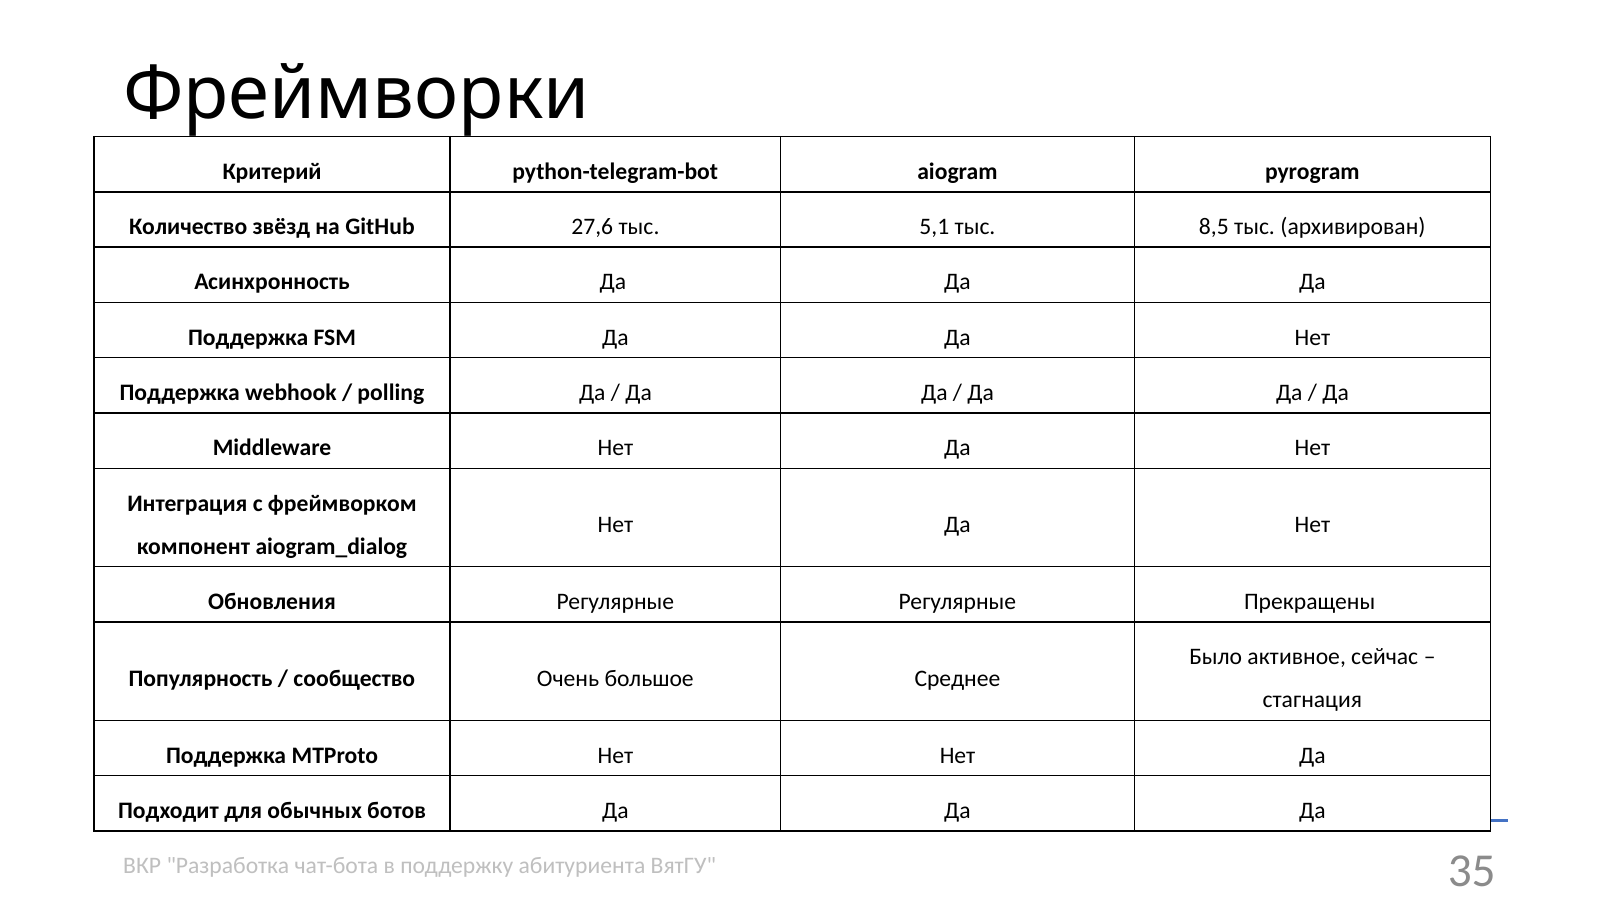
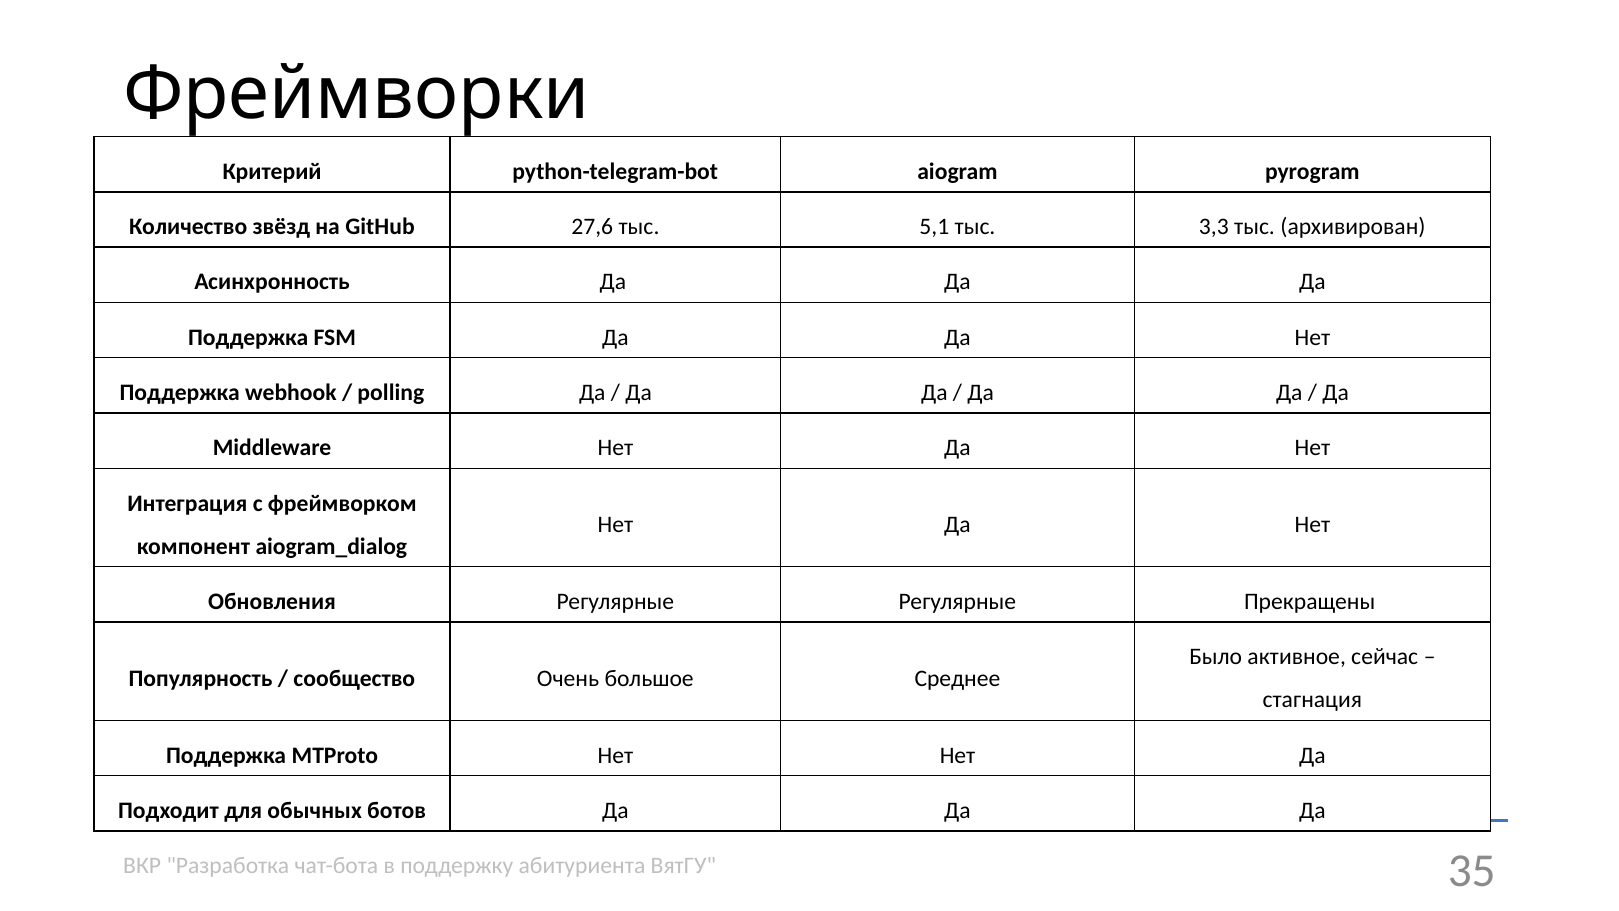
8,5: 8,5 -> 3,3 (1214, 227)
